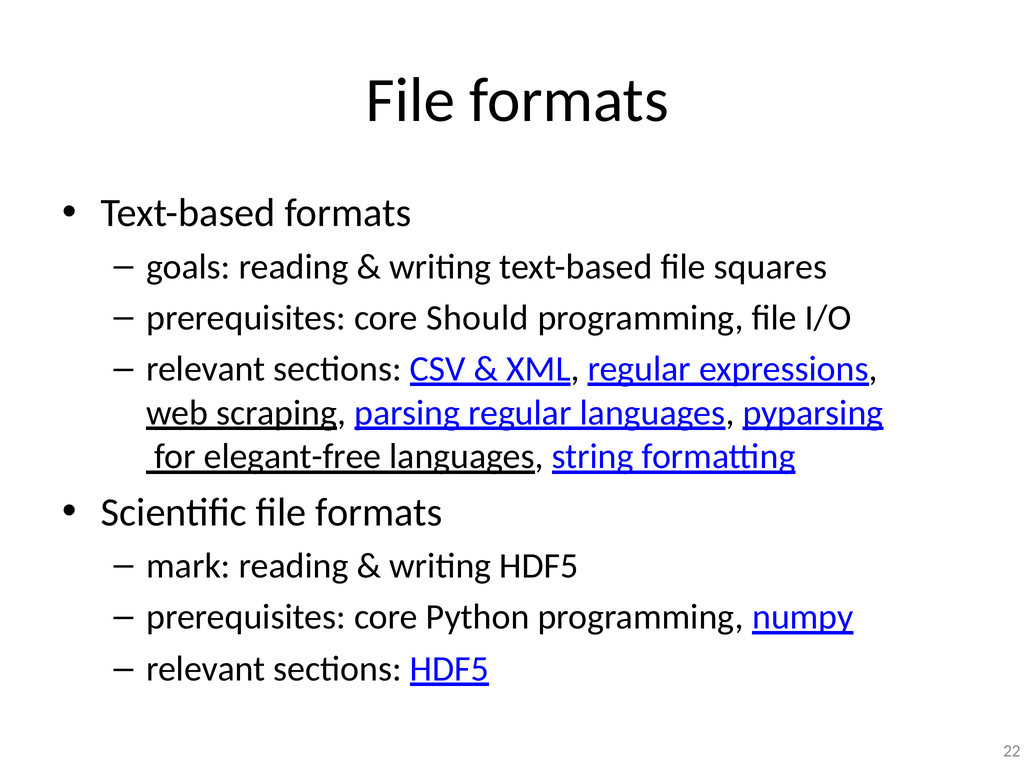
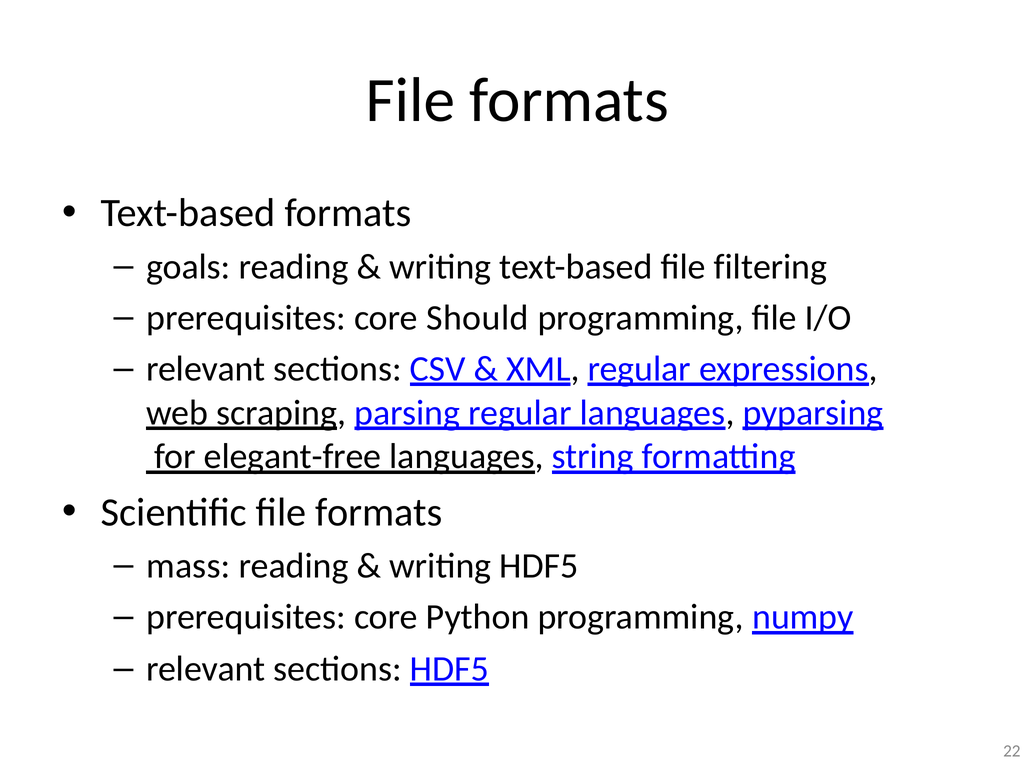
squares: squares -> filtering (771, 267)
mark: mark -> mass (188, 566)
